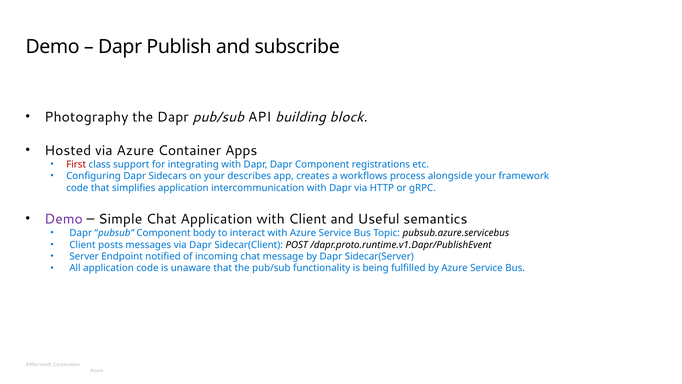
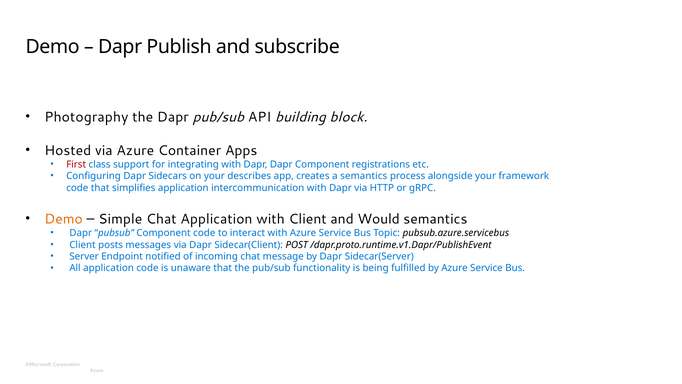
a workflows: workflows -> semantics (364, 176)
Demo colour: purple -> orange (64, 219)
Useful: Useful -> Would (379, 219)
Component body: body -> code (204, 233)
